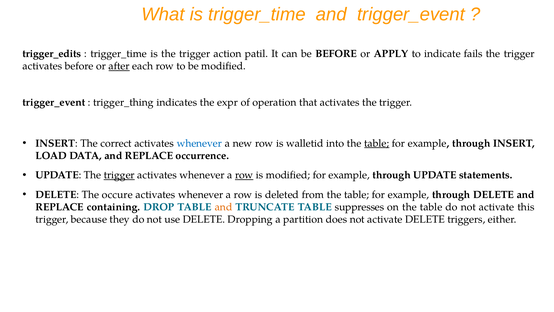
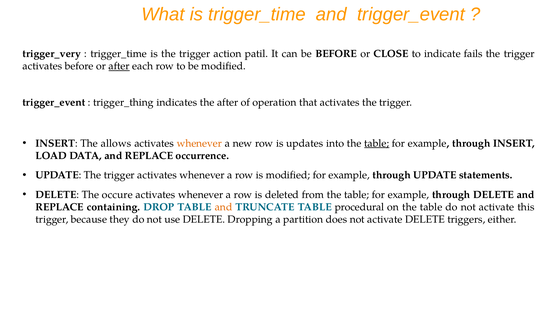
trigger_edits: trigger_edits -> trigger_very (52, 54)
APPLY: APPLY -> CLOSE (391, 54)
the expr: expr -> after (228, 102)
correct: correct -> allows (116, 143)
whenever colour: blue -> orange (199, 143)
walletid: walletid -> updates (305, 143)
trigger underline: present -> none (119, 175)
row underline: present -> none (244, 175)
suppresses: suppresses -> procedural (360, 207)
